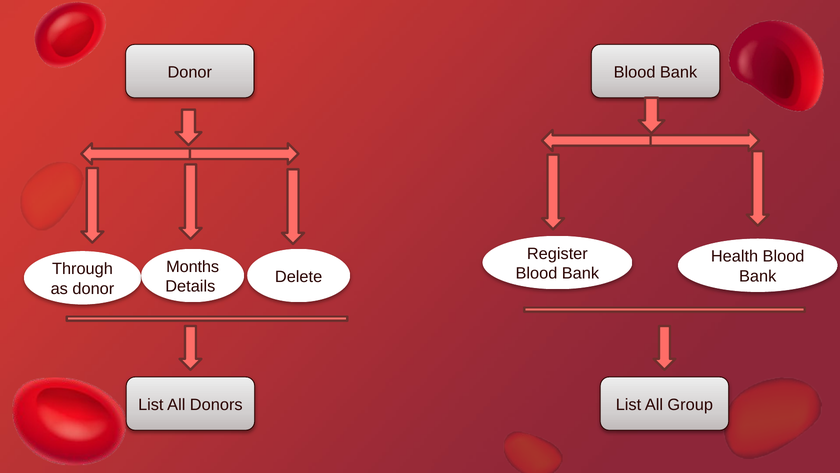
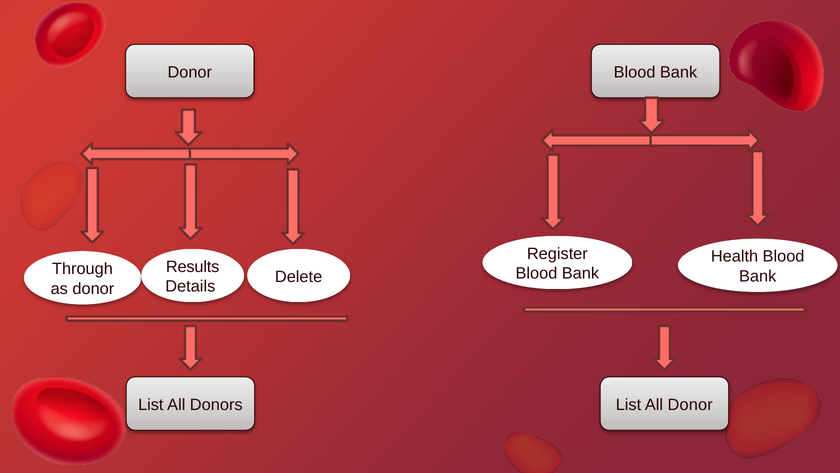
Months: Months -> Results (193, 267)
All Group: Group -> Donor (690, 404)
